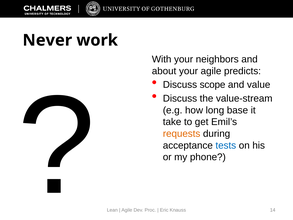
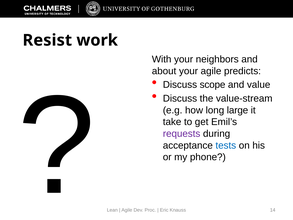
Never: Never -> Resist (47, 40)
base: base -> large (238, 110)
requests colour: orange -> purple (182, 134)
